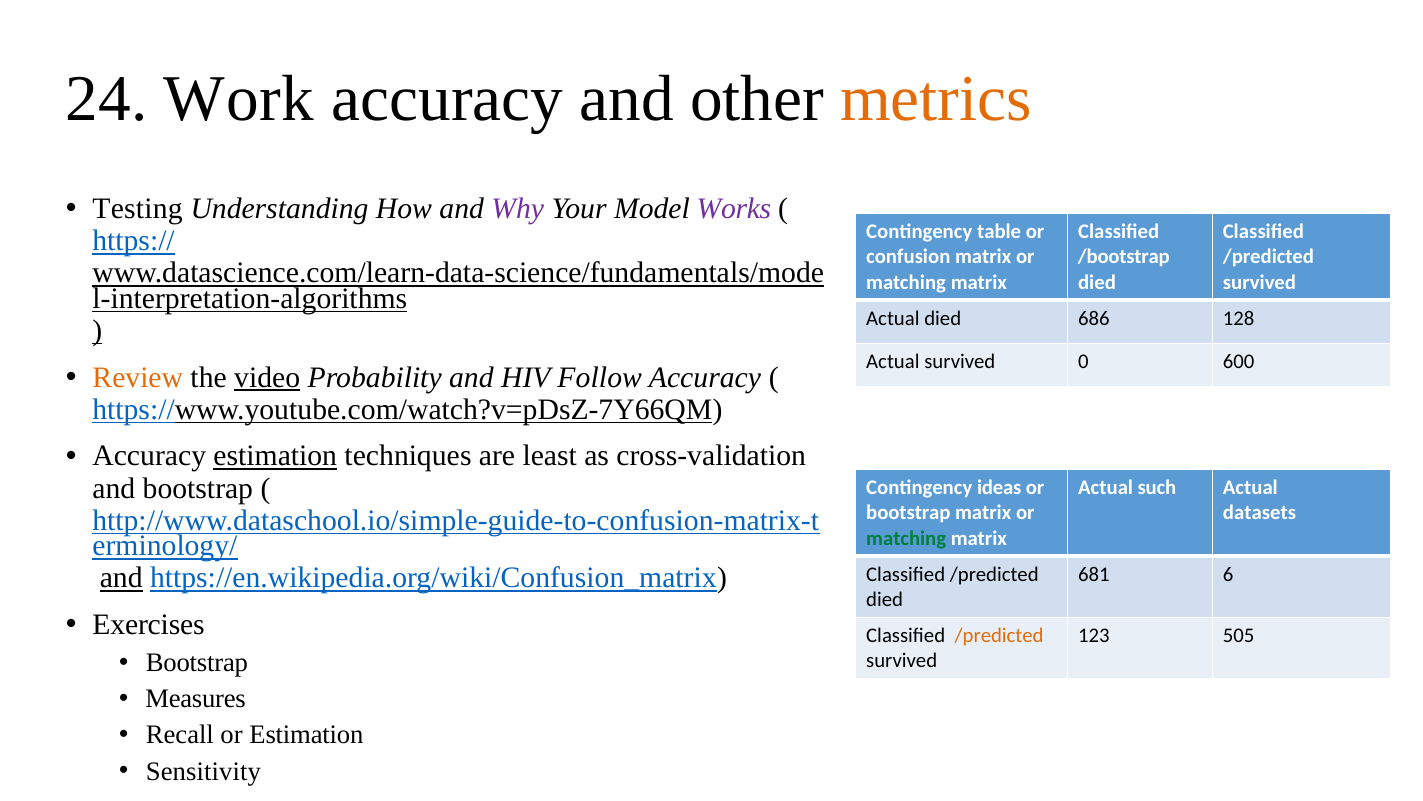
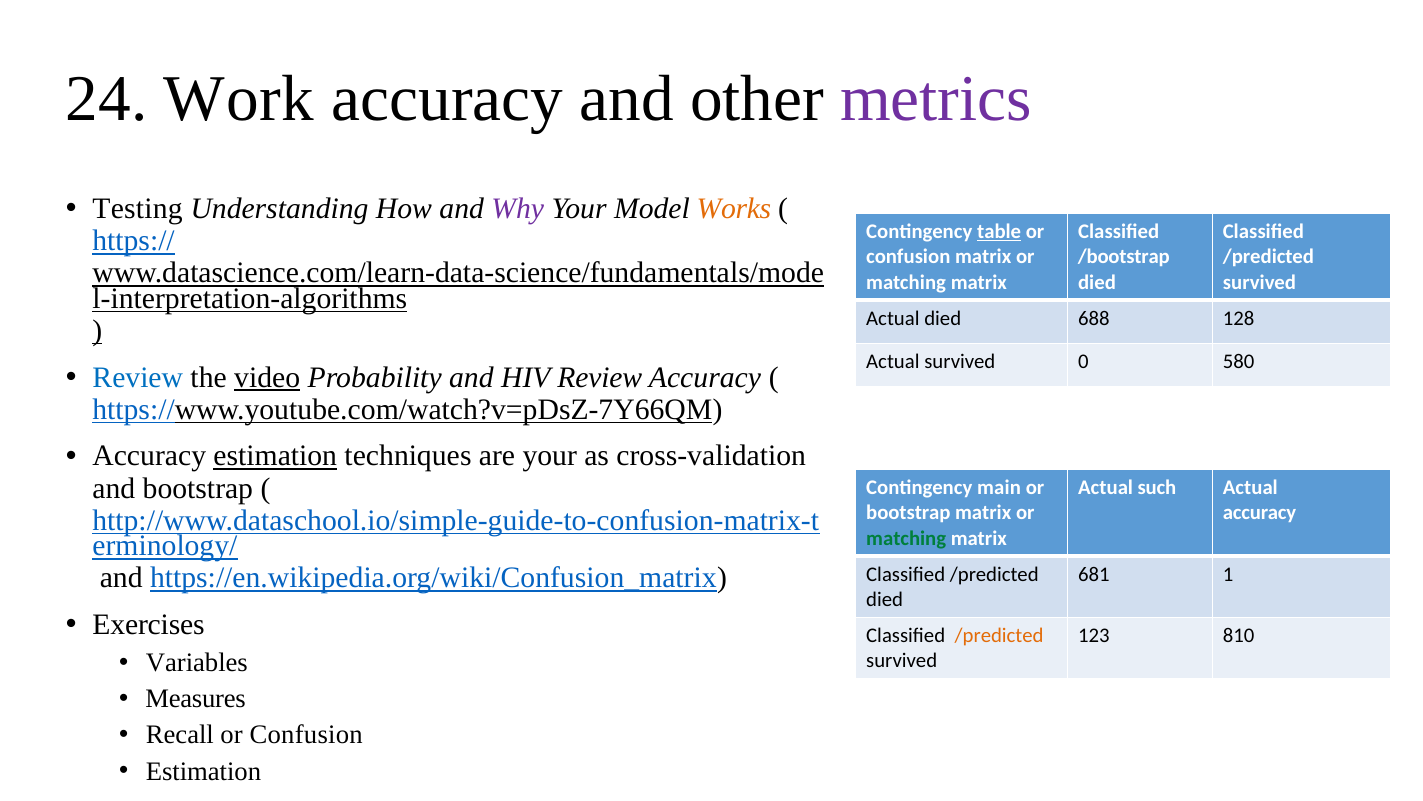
metrics colour: orange -> purple (936, 99)
Works colour: purple -> orange (734, 208)
table underline: none -> present (999, 232)
686: 686 -> 688 (1094, 318)
600: 600 -> 580 (1239, 361)
Review colour: orange -> blue (138, 377)
HIV Follow: Follow -> Review (600, 377)
are least: least -> your (550, 456)
ideas: ideas -> main (999, 487)
datasets: datasets -> accuracy (1260, 513)
and underline: present -> none (121, 578)
6: 6 -> 1 (1228, 574)
505: 505 -> 810 (1239, 635)
Bootstrap: Bootstrap -> Variables (197, 662)
Recall or Estimation: Estimation -> Confusion (306, 735)
Sensitivity: Sensitivity -> Estimation (203, 771)
